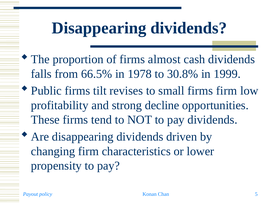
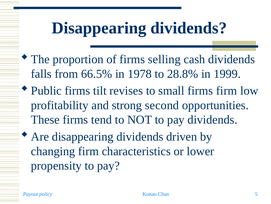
almost: almost -> selling (164, 59)
30.8%: 30.8% -> 28.8% (183, 74)
decline: decline -> second (162, 105)
